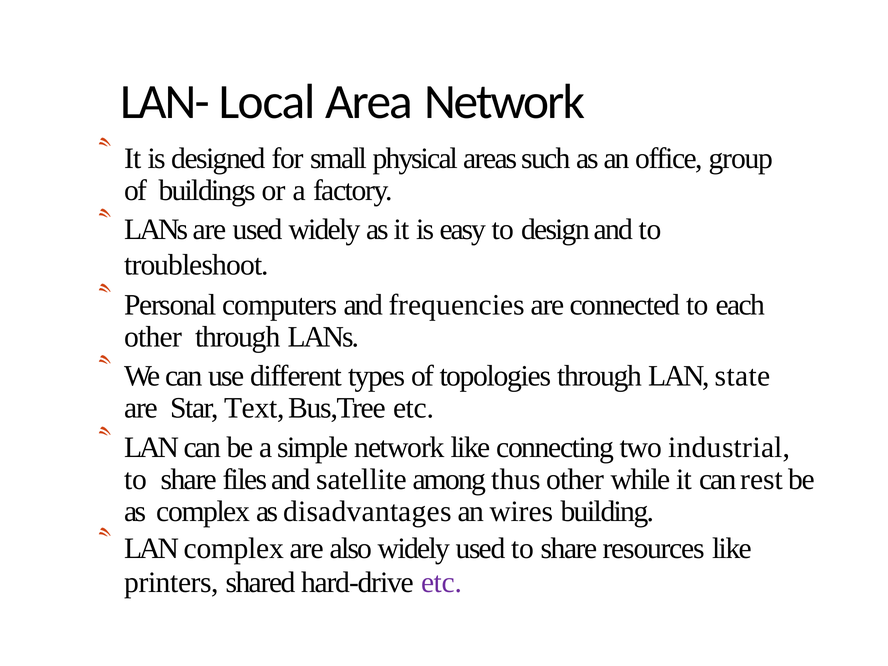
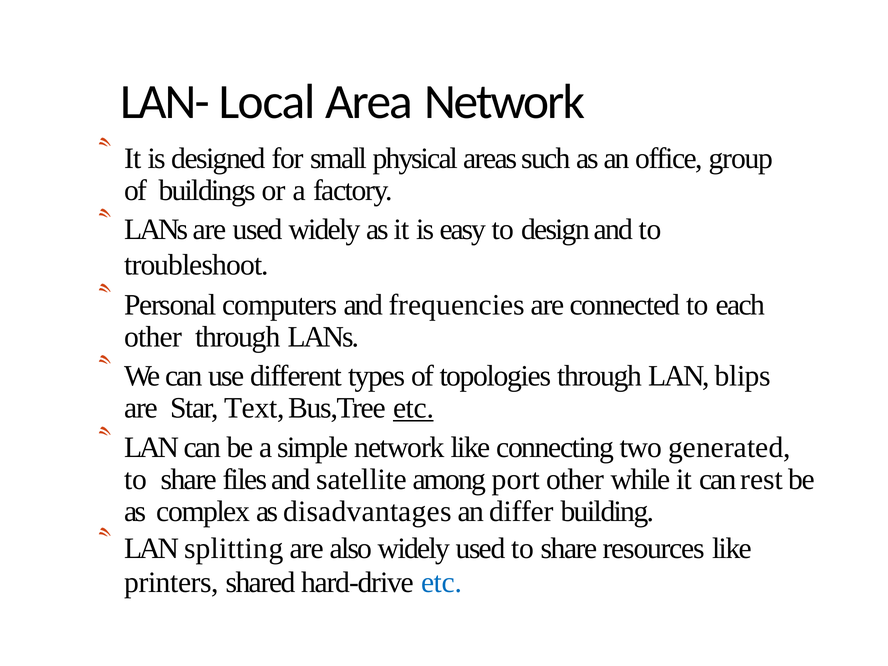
state: state -> blips (743, 376)
etc underline: none -> present (413, 408)
industrial: industrial -> generated (729, 448)
thus: thus -> port (516, 479)
wires: wires -> differ (521, 511)
LAN complex: complex -> splitting (234, 549)
etc colour: purple -> blue (442, 582)
